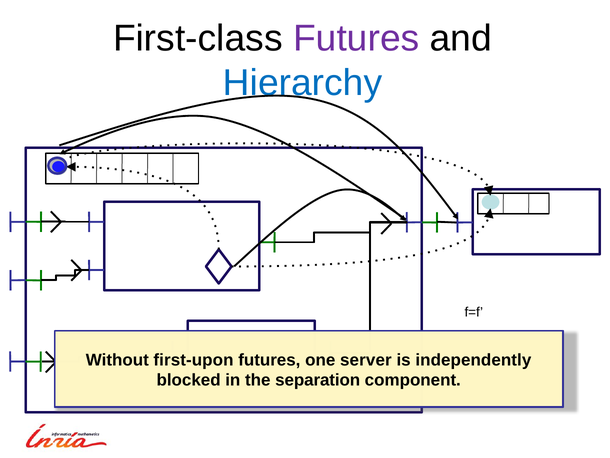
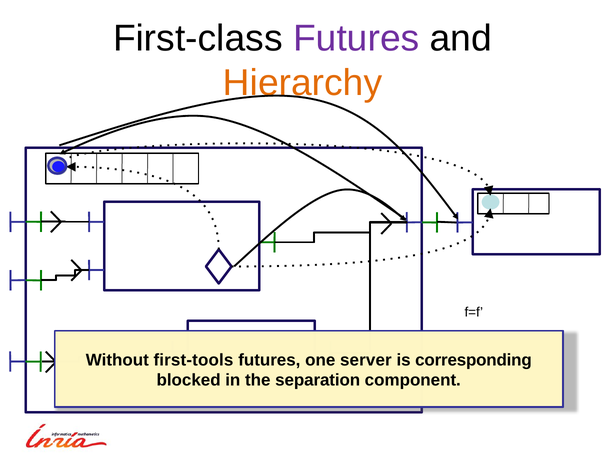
Hierarchy colour: blue -> orange (303, 83)
first-upon: first-upon -> first-tools (193, 360)
independently: independently -> corresponding (473, 360)
